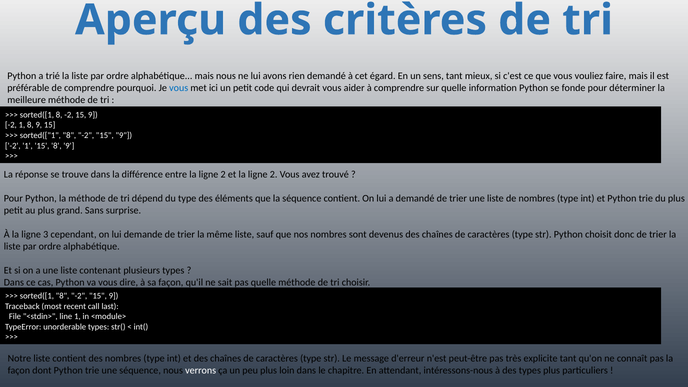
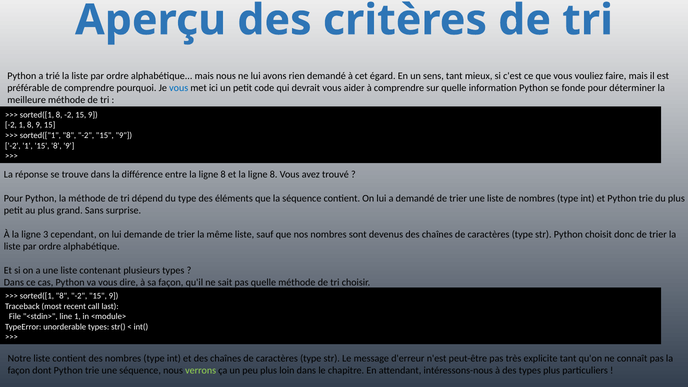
entre la ligne 2: 2 -> 8 (223, 174)
et la ligne 2: 2 -> 8 (274, 174)
verrons colour: white -> light green (201, 370)
